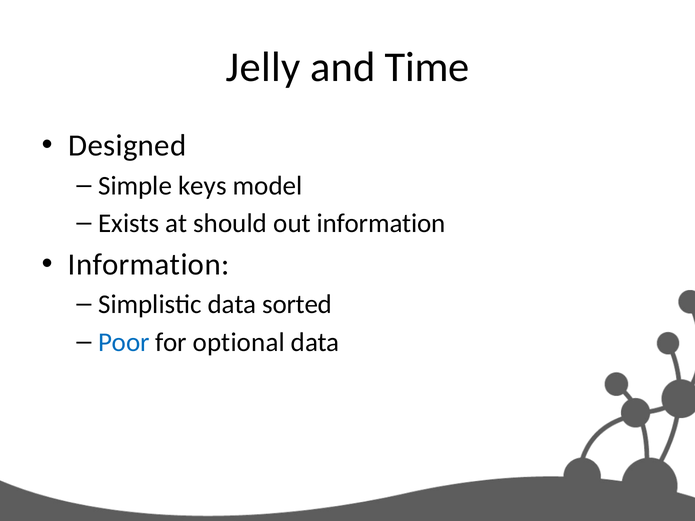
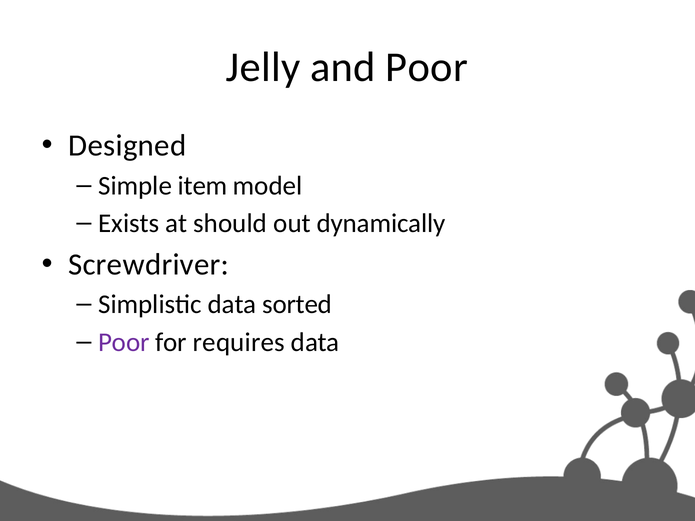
and Time: Time -> Poor (427, 67)
keys: keys -> item (203, 186)
out information: information -> dynamically (381, 224)
Information: Information -> Screwdriver (149, 265)
Poor colour: blue -> purple (124, 343)
optional: optional -> requires (239, 343)
